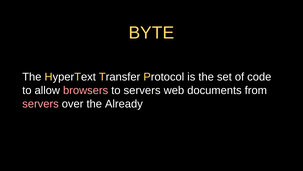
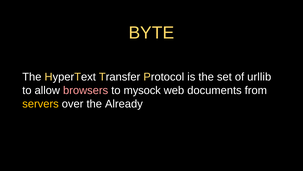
code: code -> urllib (259, 77)
to servers: servers -> mysock (142, 90)
servers colour: pink -> yellow (40, 103)
